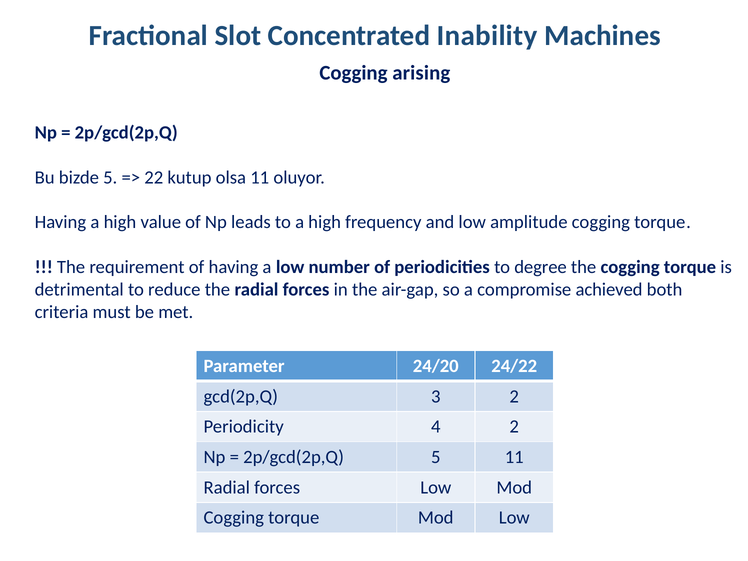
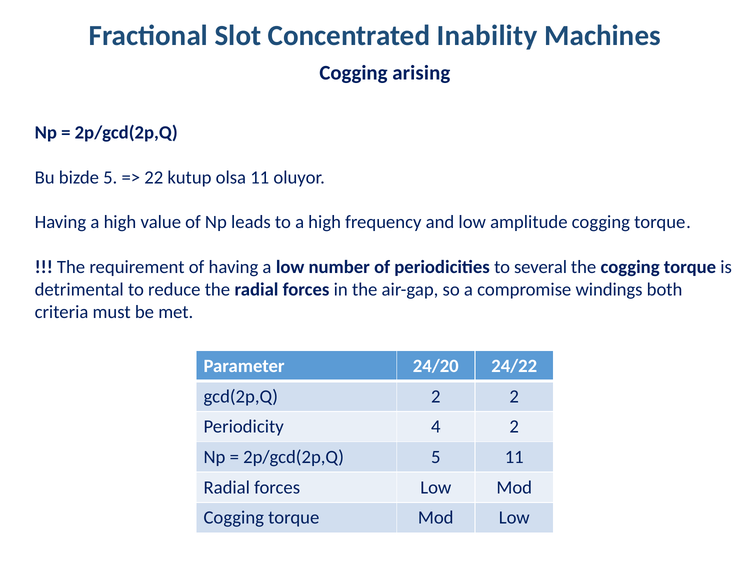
degree: degree -> several (541, 267)
achieved: achieved -> windings (609, 290)
gcd(2p,Q 3: 3 -> 2 (436, 396)
